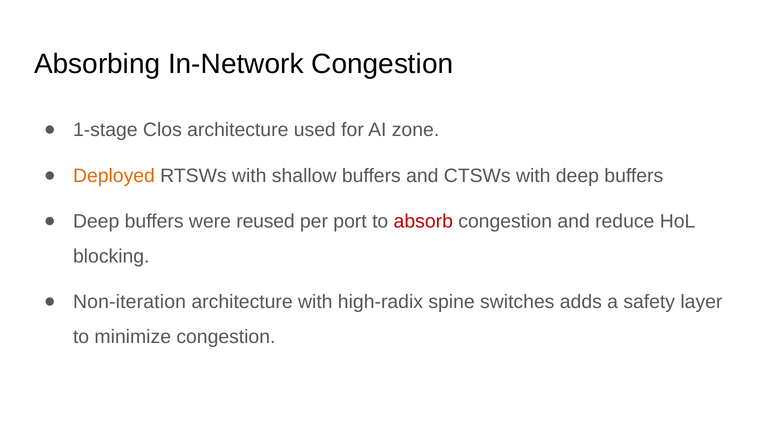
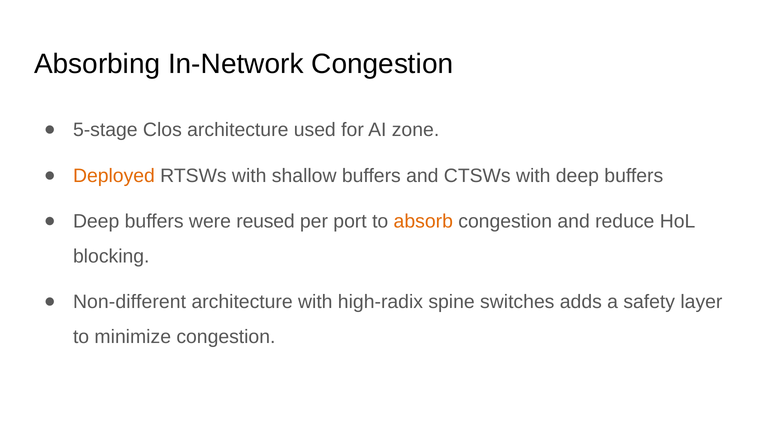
1-stage: 1-stage -> 5-stage (105, 130)
absorb colour: red -> orange (423, 222)
Non-iteration: Non-iteration -> Non-different (130, 302)
